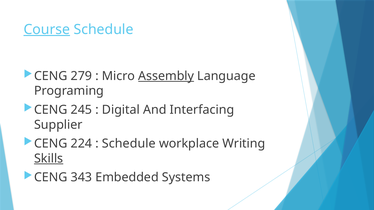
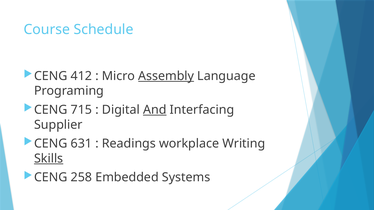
Course underline: present -> none (47, 29)
279: 279 -> 412 (81, 76)
245: 245 -> 715 (81, 110)
And underline: none -> present (155, 110)
224: 224 -> 631 (81, 144)
Schedule: Schedule -> Readings (129, 144)
343: 343 -> 258 (81, 178)
